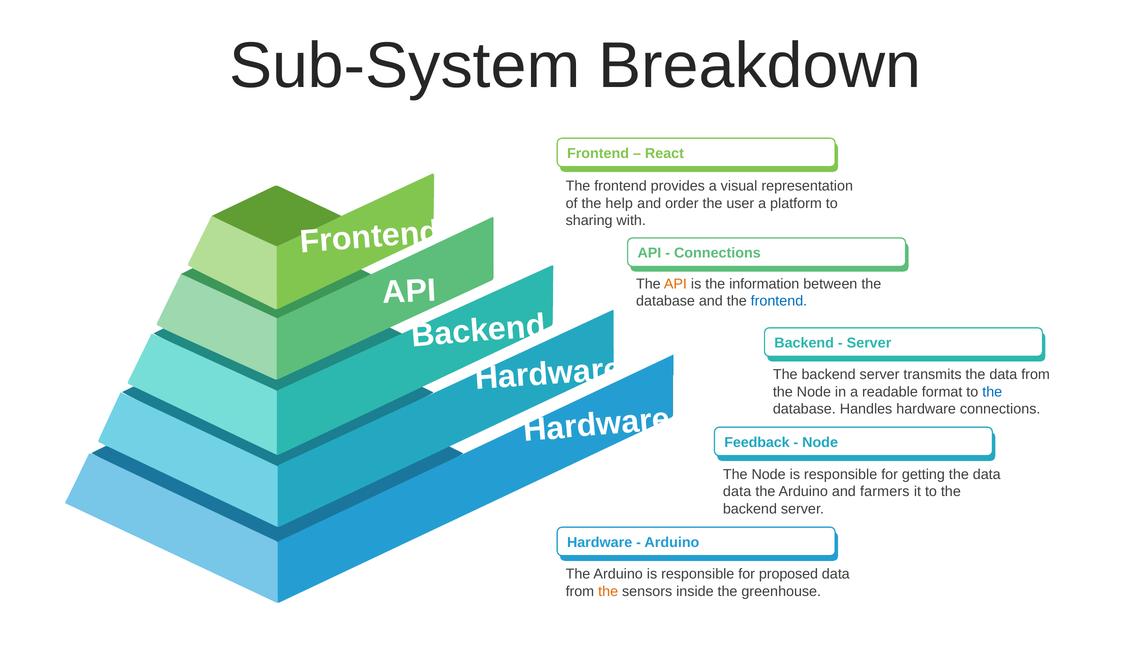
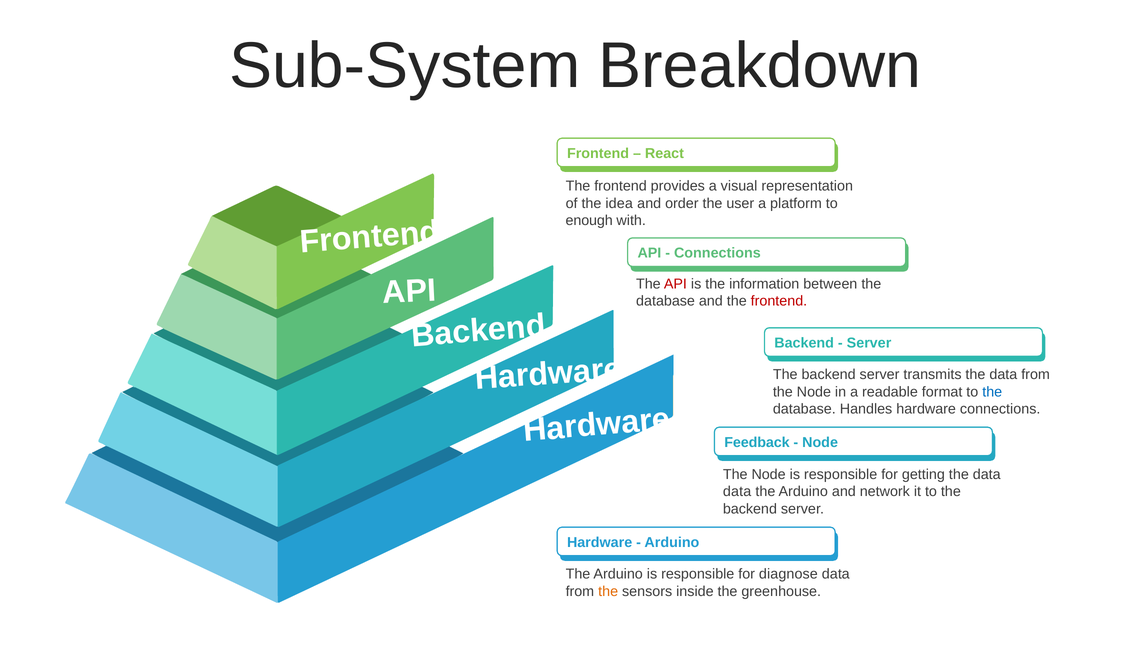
help: help -> idea (619, 203)
sharing: sharing -> enough (589, 220)
API colour: orange -> red (675, 284)
frontend colour: blue -> red (779, 301)
farmers: farmers -> network (885, 491)
proposed: proposed -> diagnose (788, 574)
